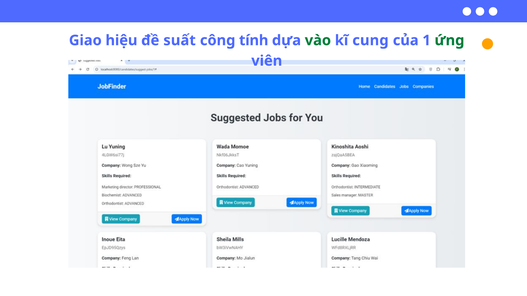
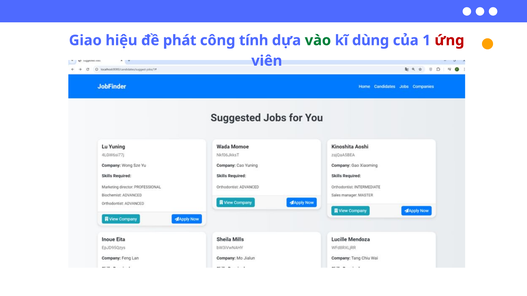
suất: suất -> phát (180, 40)
cung: cung -> dùng (371, 40)
ứng colour: green -> red (449, 40)
